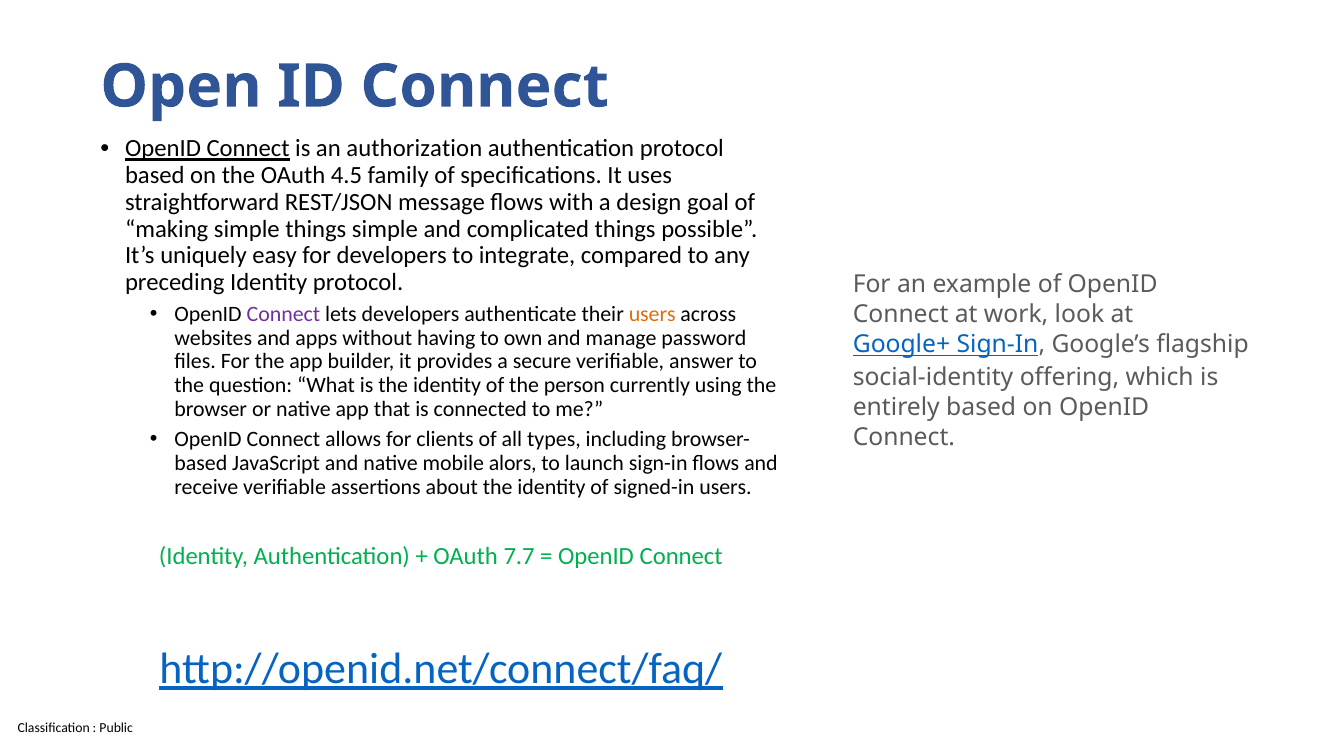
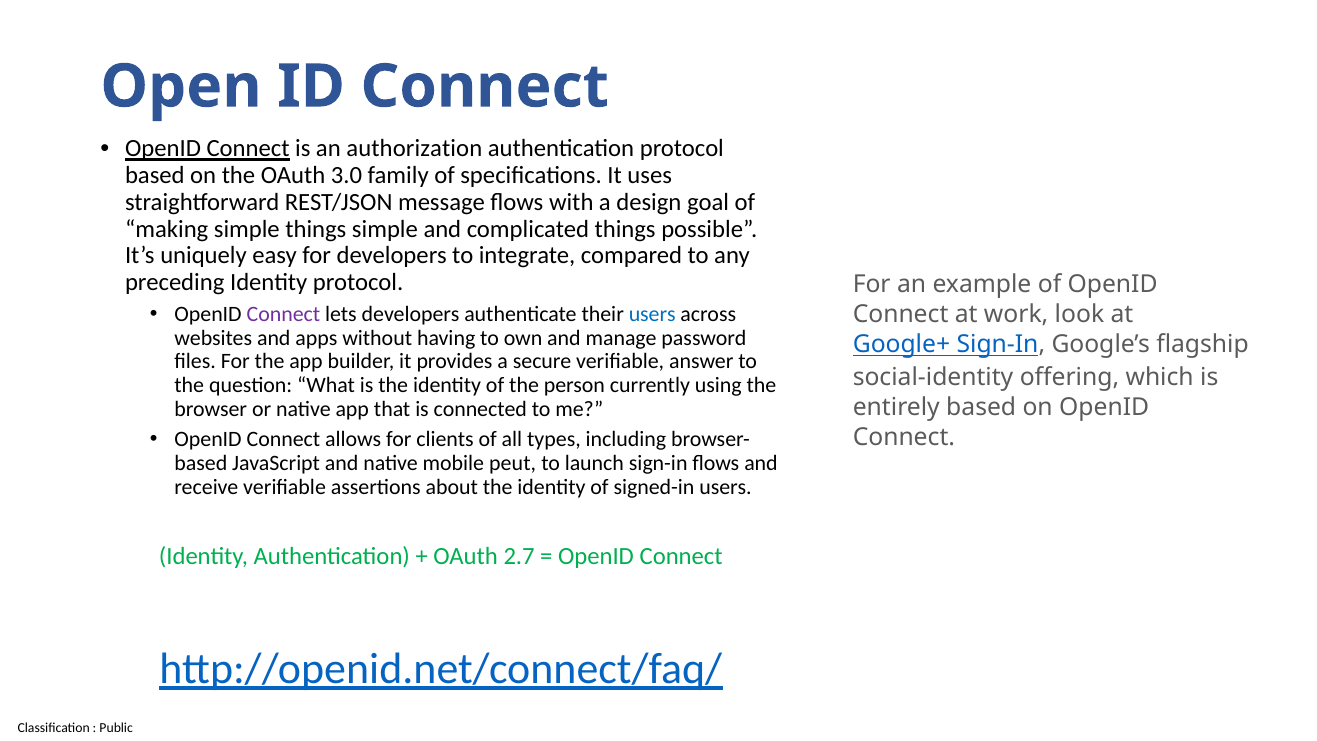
4.5: 4.5 -> 3.0 (347, 176)
users colour: orange -> blue (652, 314)
alors: alors -> peut (513, 463)
7.7: 7.7 -> 2.7 (519, 556)
